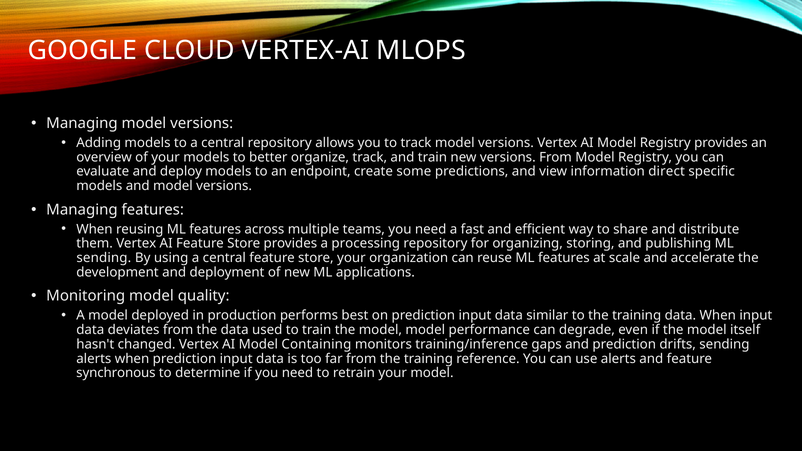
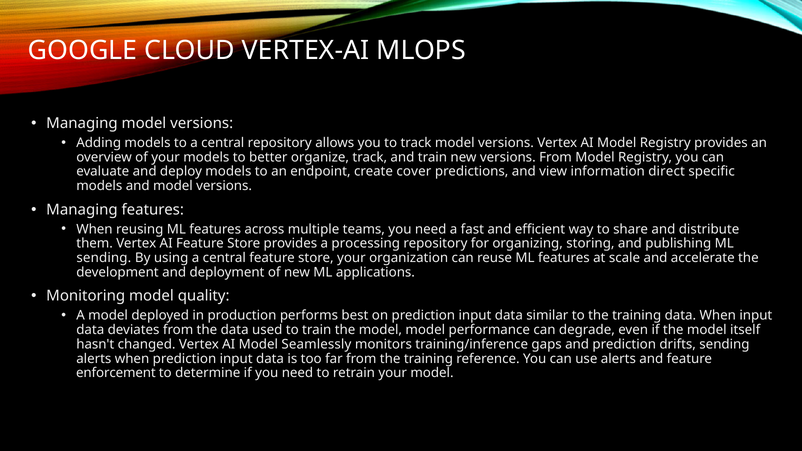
some: some -> cover (414, 172)
Containing: Containing -> Seamlessly (316, 344)
synchronous: synchronous -> enforcement (116, 373)
